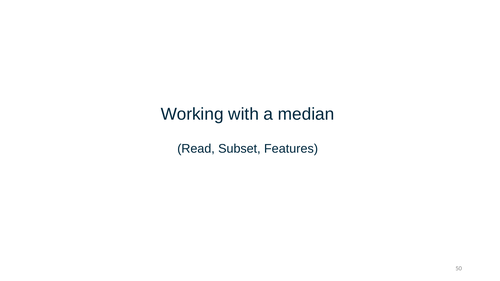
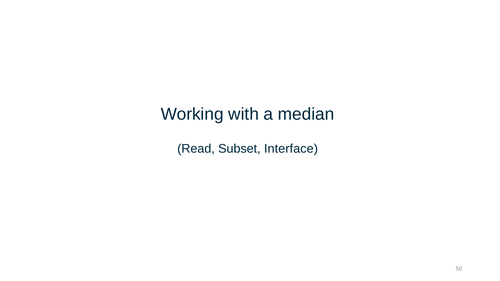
Features: Features -> Interface (291, 149)
